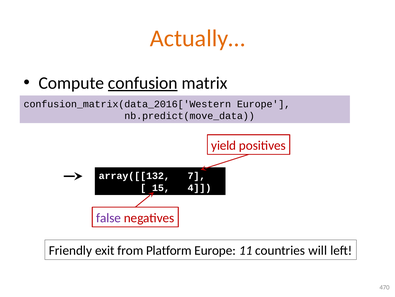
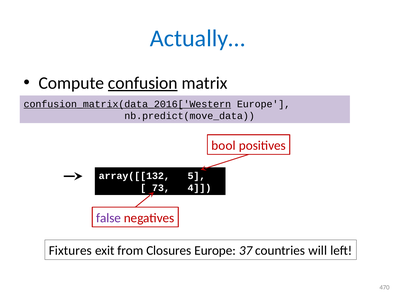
Actually… colour: orange -> blue (197, 38)
confusion_matrix(data_2016['Western underline: none -> present (127, 104)
yield: yield -> bool (224, 145)
7: 7 -> 5 (196, 175)
15: 15 -> 73 (161, 187)
Friendly: Friendly -> Fixtures (70, 250)
Platform: Platform -> Closures (169, 250)
11: 11 -> 37 (246, 250)
